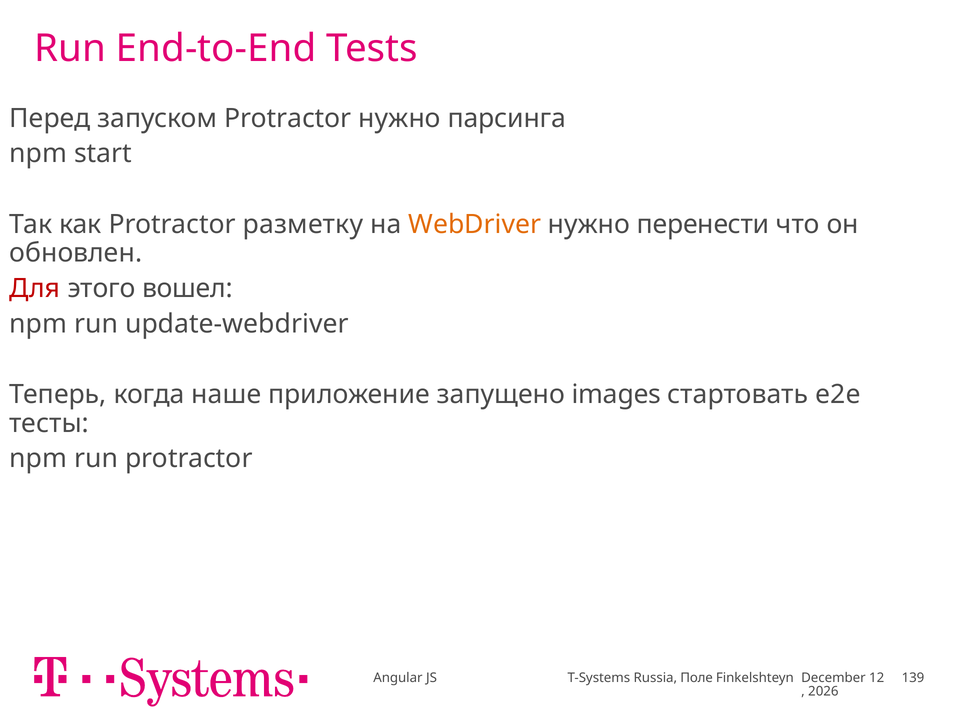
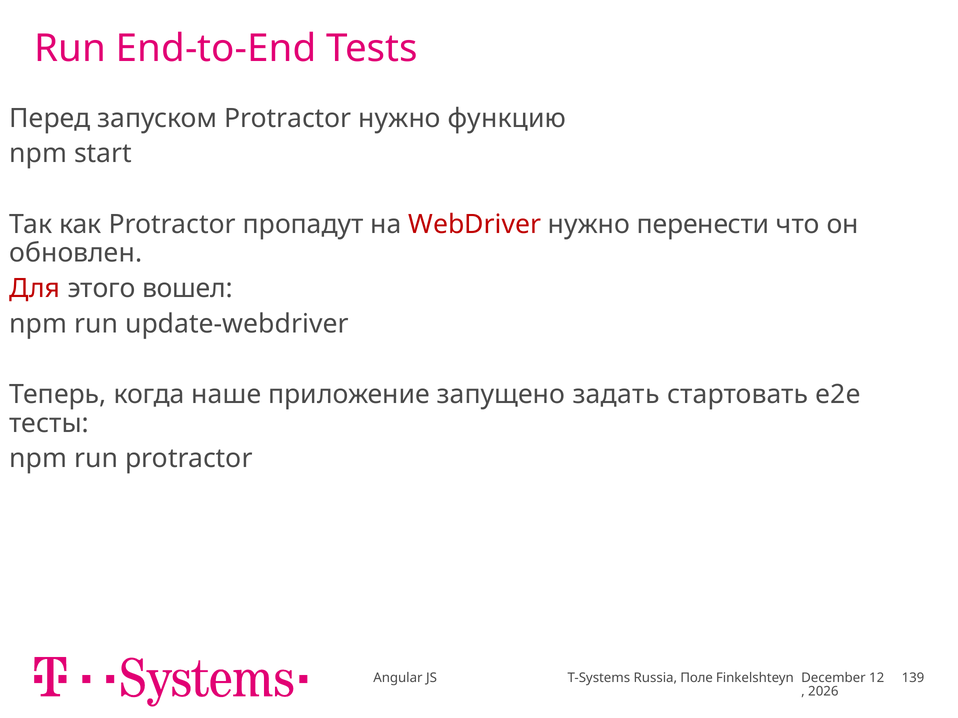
парсинга: парсинга -> функцию (507, 118)
разметку: разметку -> пропадут (303, 225)
WebDriver colour: orange -> red (475, 225)
images: images -> задать (616, 395)
